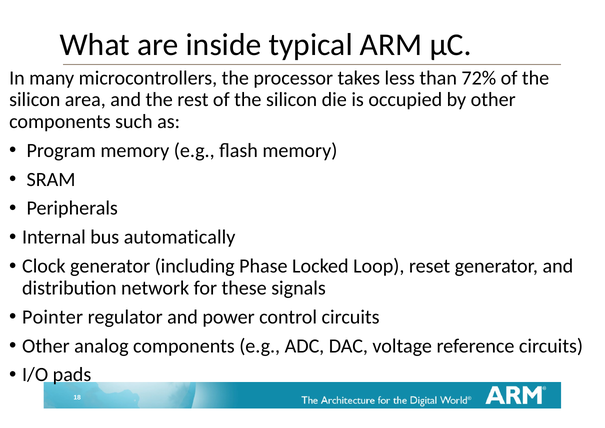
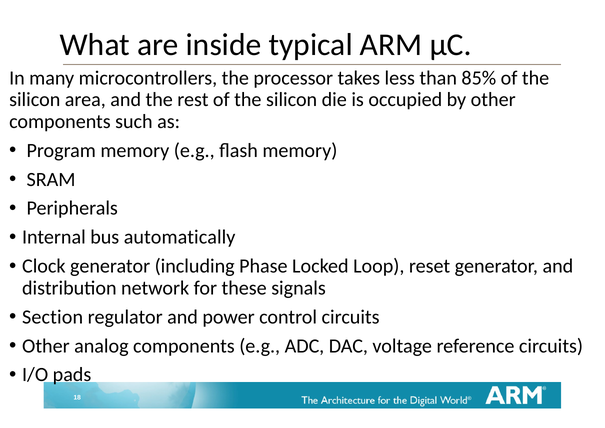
72%: 72% -> 85% (479, 78)
Pointer: Pointer -> Section (53, 317)
